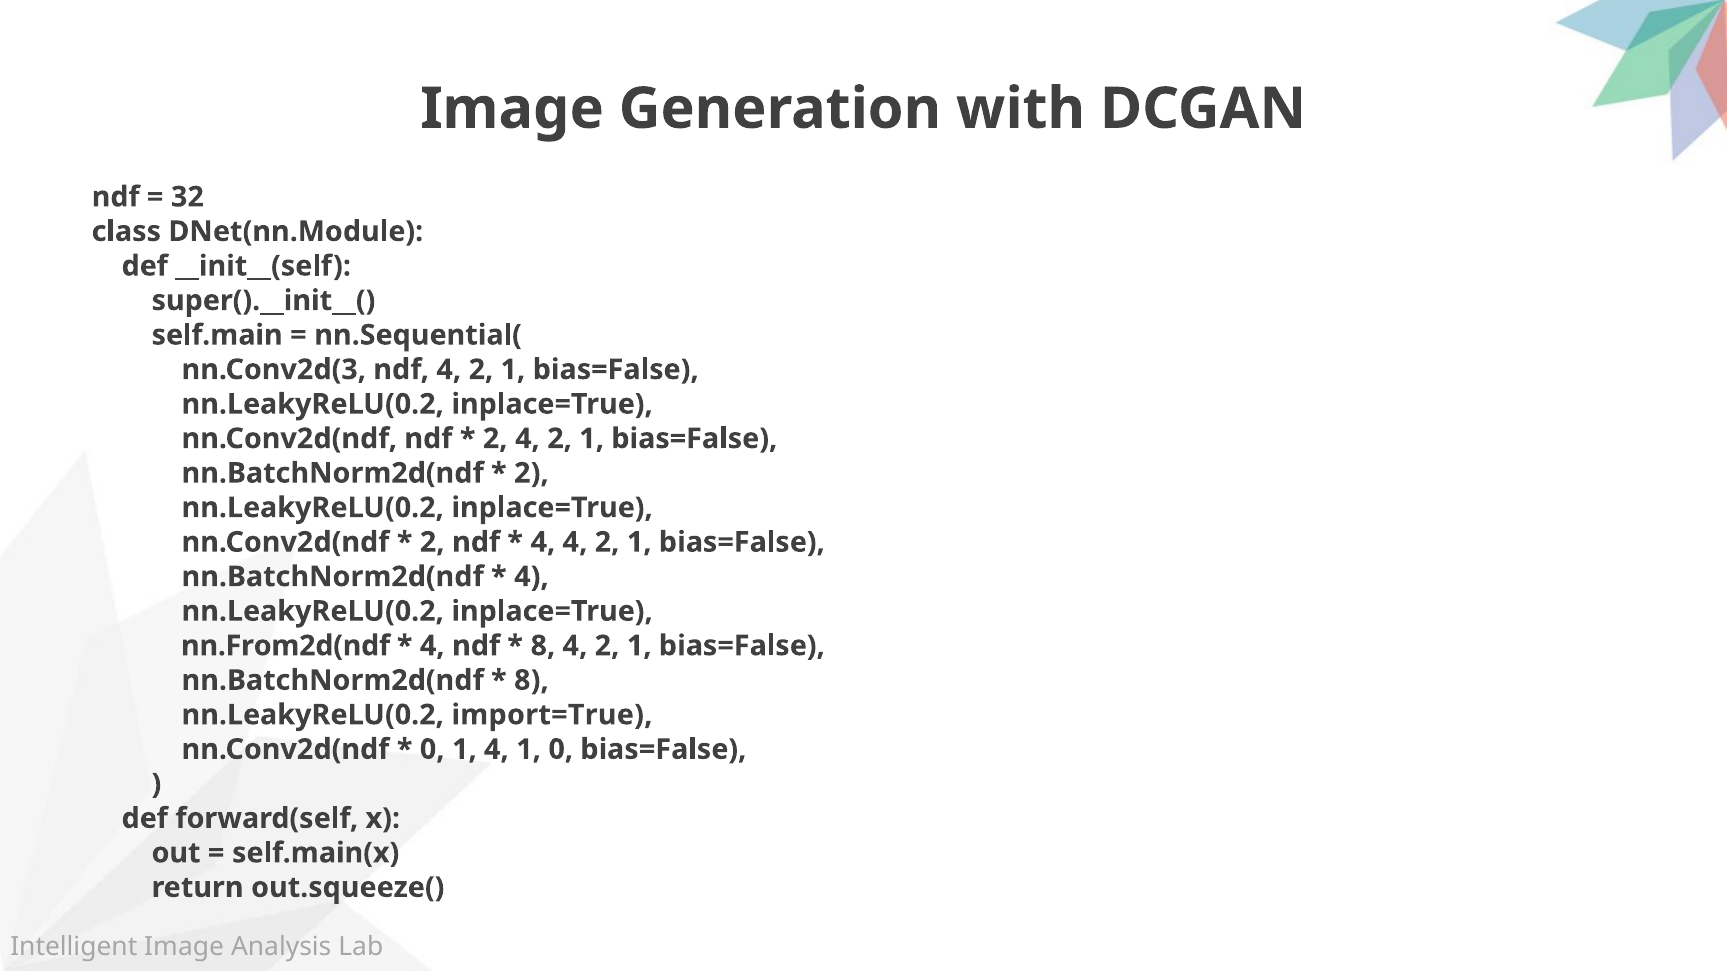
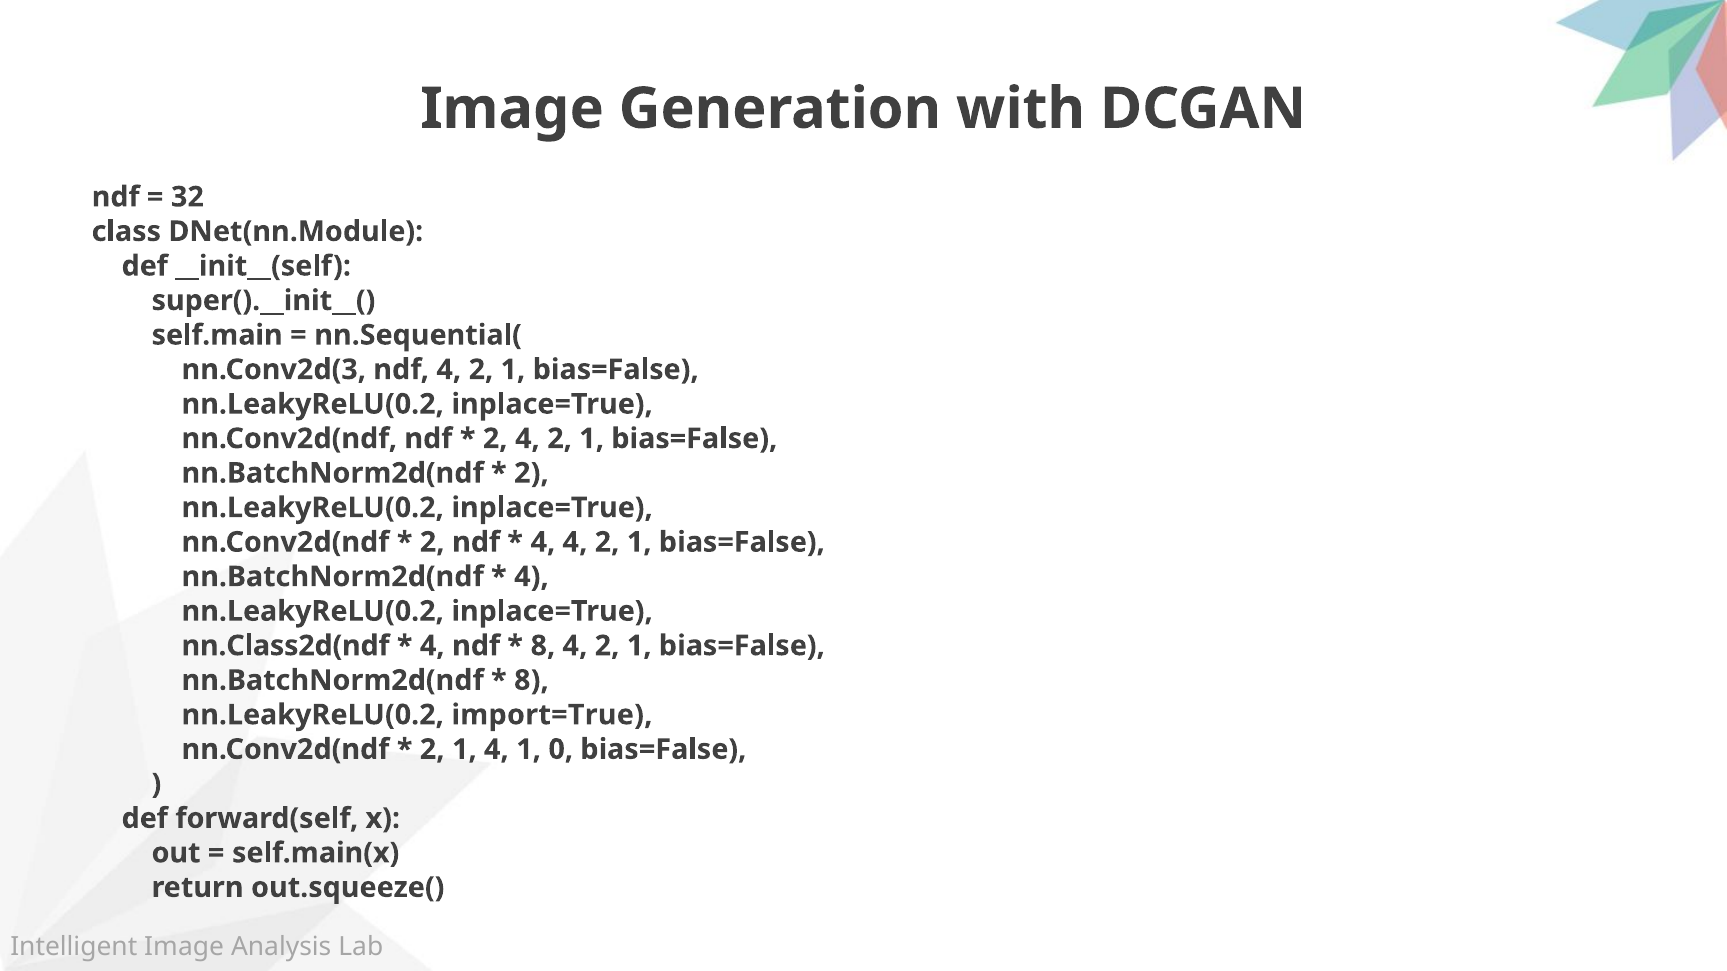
nn.From2d(ndf: nn.From2d(ndf -> nn.Class2d(ndf (286, 646)
0: 0 -> 2 (432, 750)
